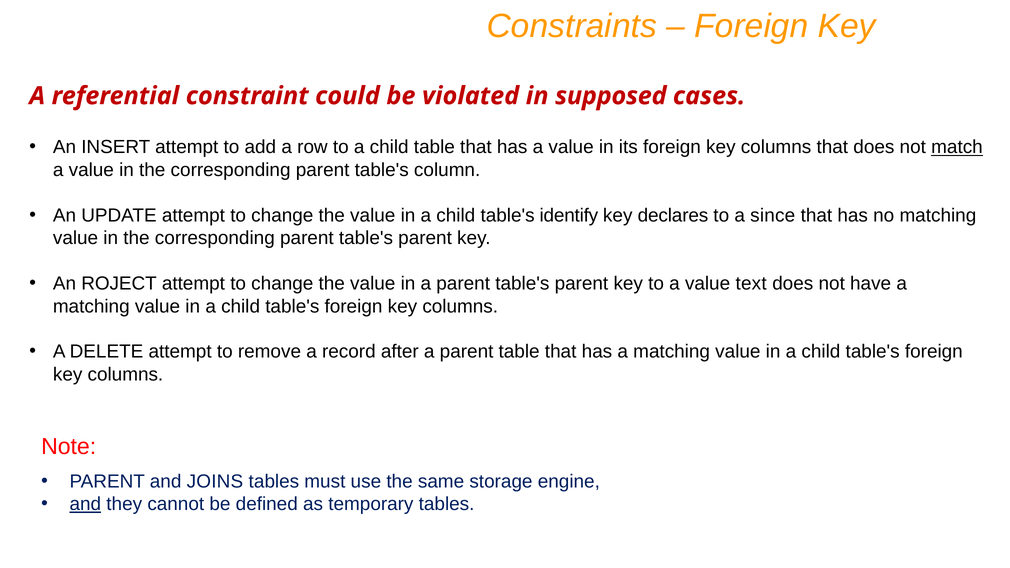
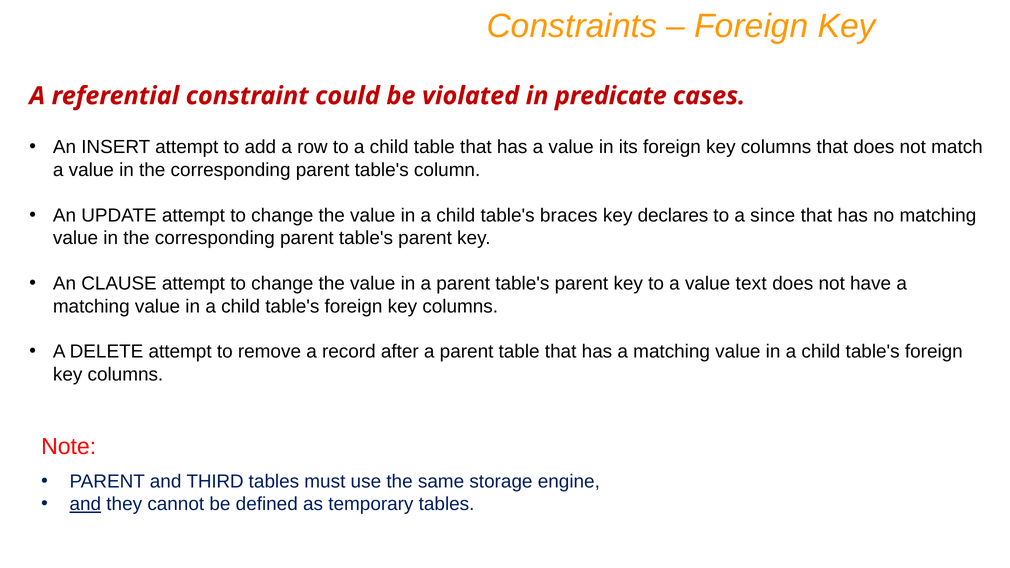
supposed: supposed -> predicate (611, 96)
match underline: present -> none (957, 147)
identify: identify -> braces (569, 215)
ROJECT: ROJECT -> CLAUSE (119, 284)
JOINS: JOINS -> THIRD (215, 481)
